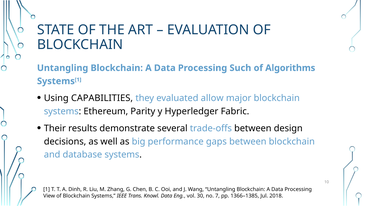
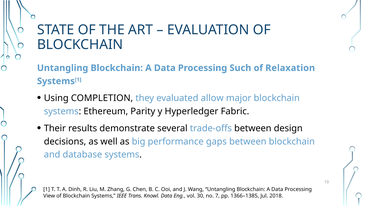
Algorithms: Algorithms -> Relaxation (290, 68)
CAPABILITIES: CAPABILITIES -> COMPLETION (102, 98)
